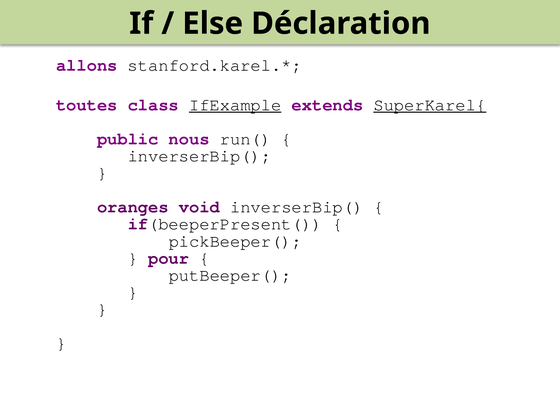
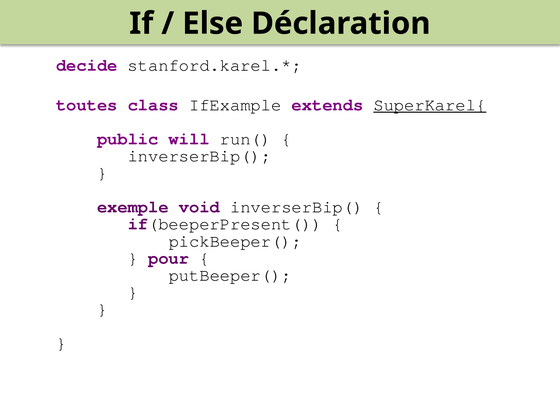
allons: allons -> decide (87, 65)
IfExample underline: present -> none (235, 105)
nous: nous -> will (189, 139)
oranges: oranges -> exemple (133, 207)
